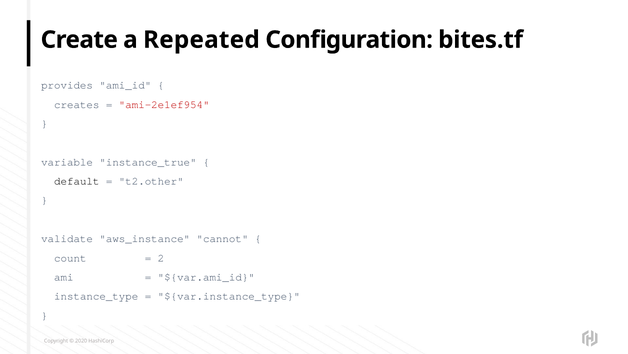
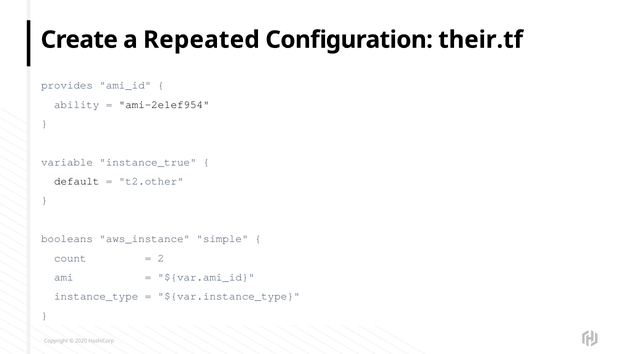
bites.tf: bites.tf -> their.tf (481, 40)
creates: creates -> ability (77, 104)
ami-2e1ef954 colour: red -> black (164, 104)
validate: validate -> booleans (67, 238)
cannot: cannot -> simple (222, 238)
